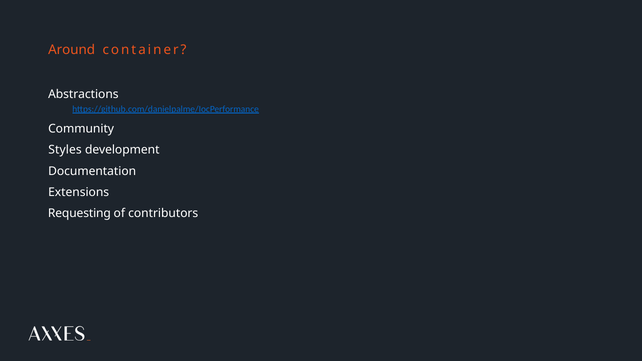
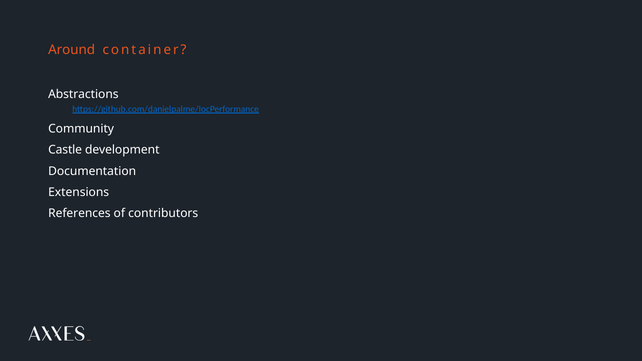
Styles: Styles -> Castle (65, 150)
Requesting: Requesting -> References (79, 213)
